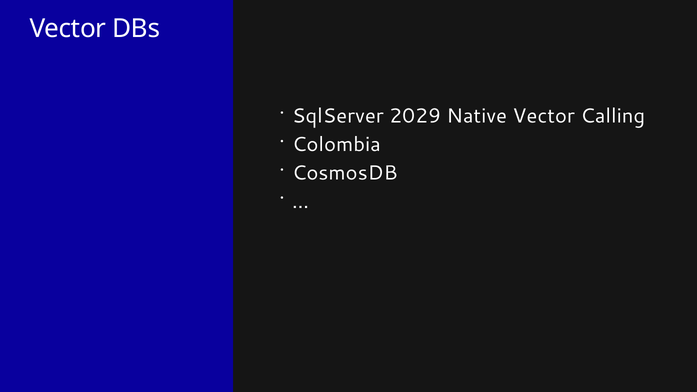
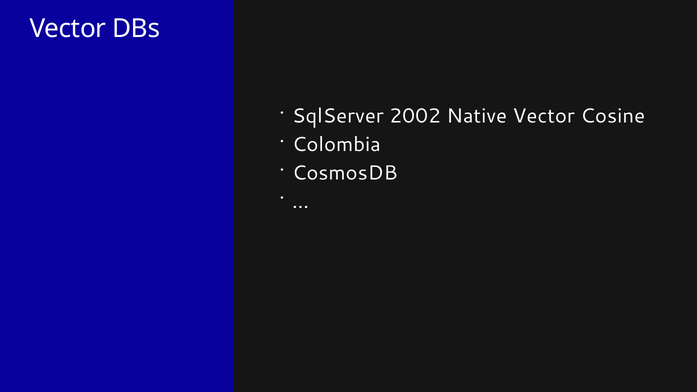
2029: 2029 -> 2002 (415, 116)
Calling: Calling -> Cosine (613, 116)
